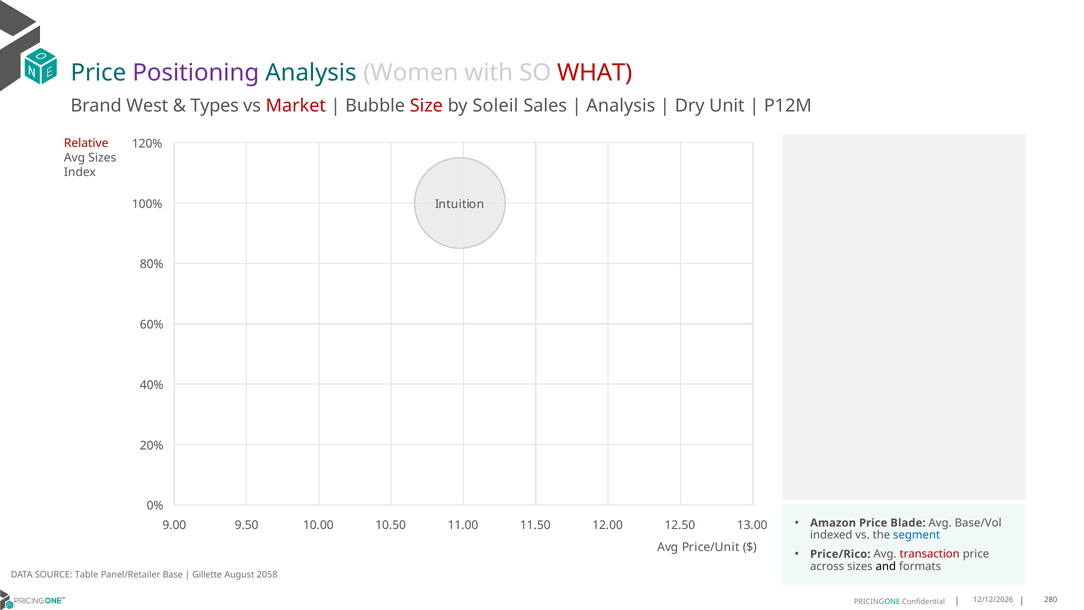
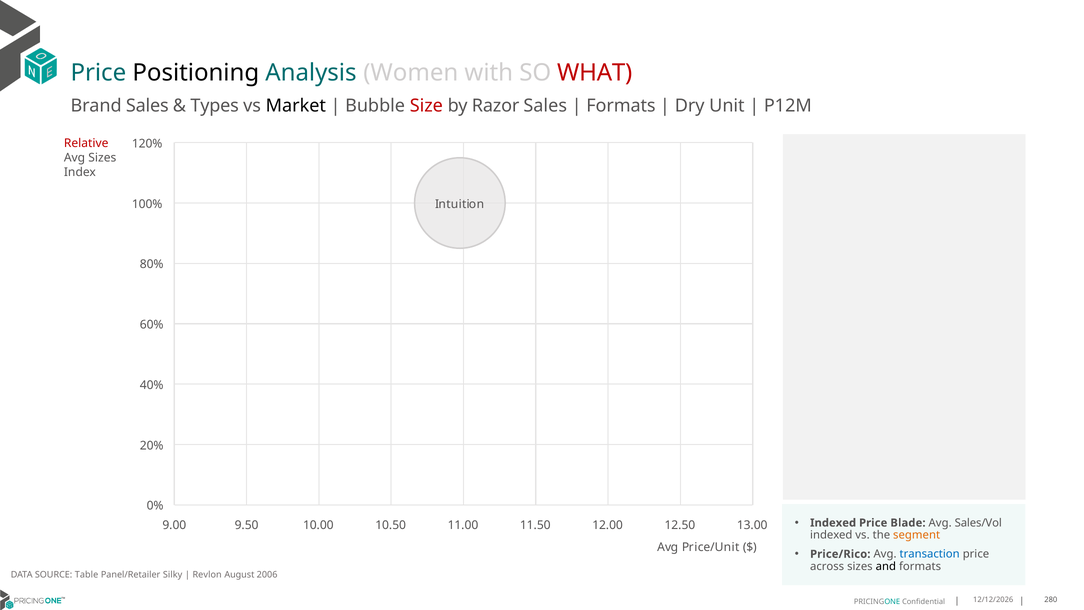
Positioning colour: purple -> black (196, 73)
Brand West: West -> Sales (147, 106)
Market colour: red -> black (296, 106)
Soleil: Soleil -> Razor (496, 106)
Analysis: Analysis -> Formats (621, 106)
Amazon: Amazon -> Indexed (833, 523)
Base/Vol: Base/Vol -> Sales/Vol (978, 523)
segment colour: blue -> orange (917, 535)
transaction colour: red -> blue (930, 554)
Base: Base -> Silky (173, 574)
Gillette: Gillette -> Revlon (207, 574)
2058: 2058 -> 2006 (267, 574)
